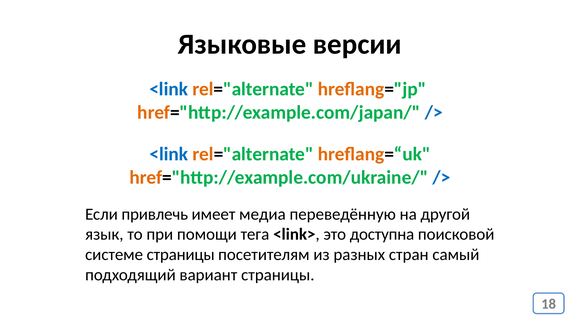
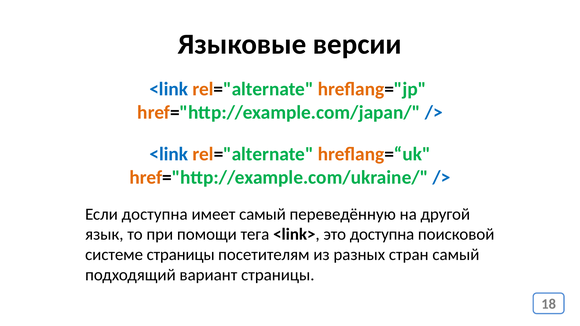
Если привлечь: привлечь -> доступна (155, 214)
имеет медиа: медиа -> самый (262, 214)
